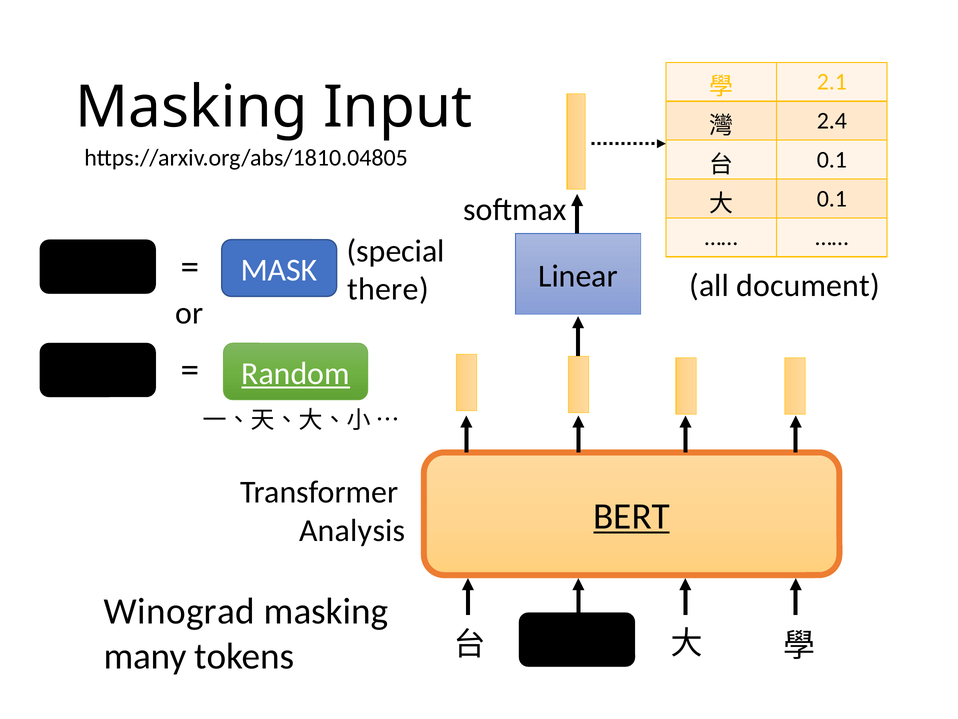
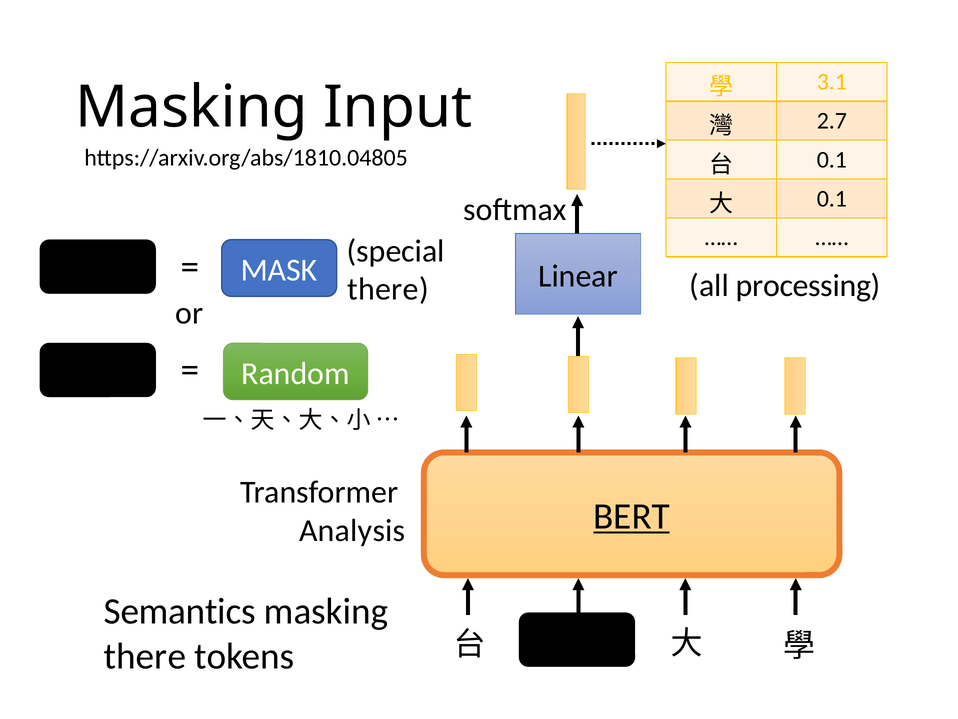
2.1: 2.1 -> 3.1 (832, 82)
2.4: 2.4 -> 2.7 (832, 121)
document: document -> processing (808, 286)
Random underline: present -> none (296, 373)
Winograd: Winograd -> Semantics (180, 611)
many: many -> there (145, 656)
